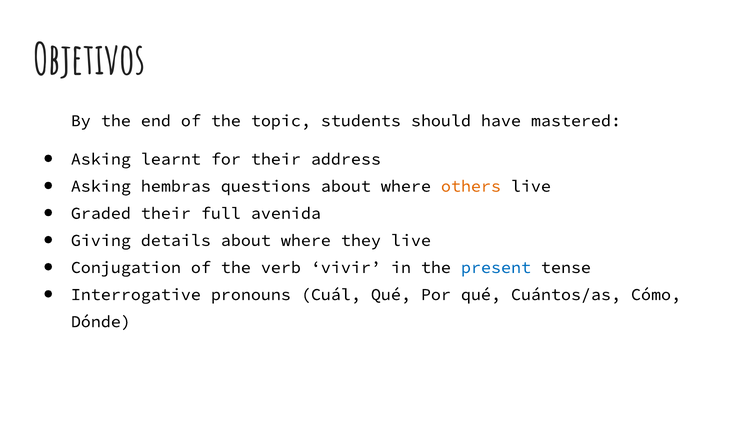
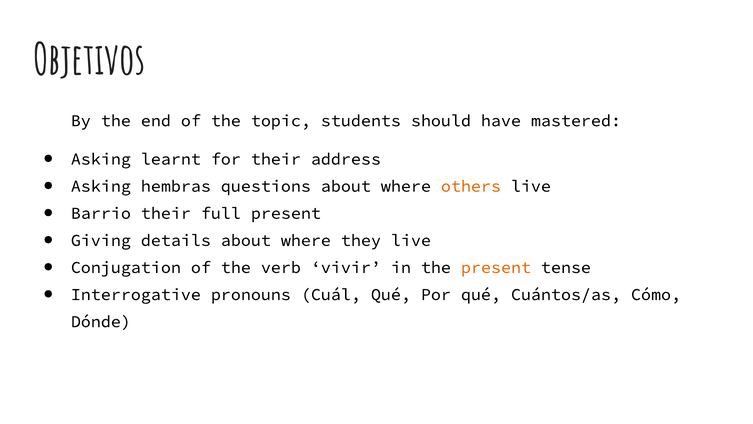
Graded: Graded -> Barrio (101, 213)
full avenida: avenida -> present (286, 213)
present colour: blue -> orange (496, 267)
